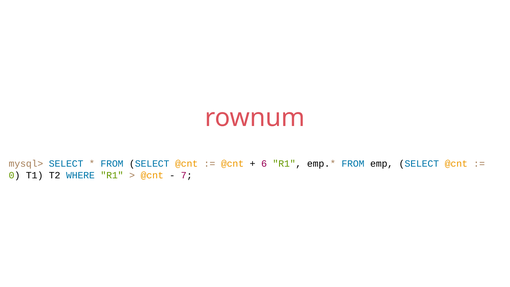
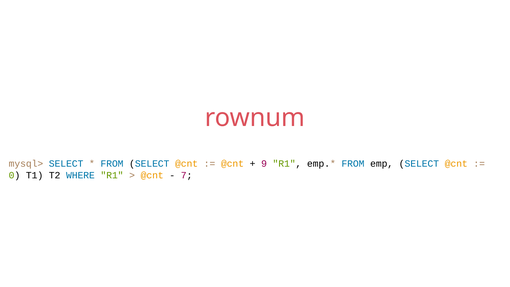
6: 6 -> 9 (264, 164)
